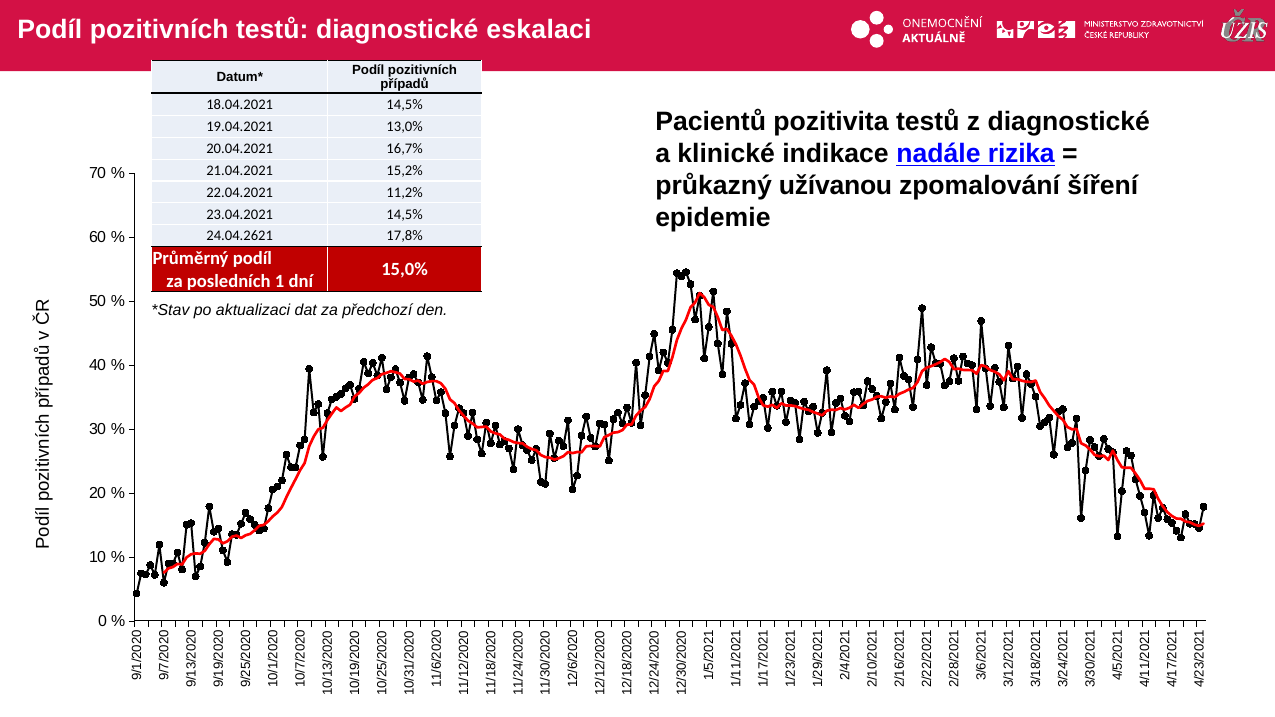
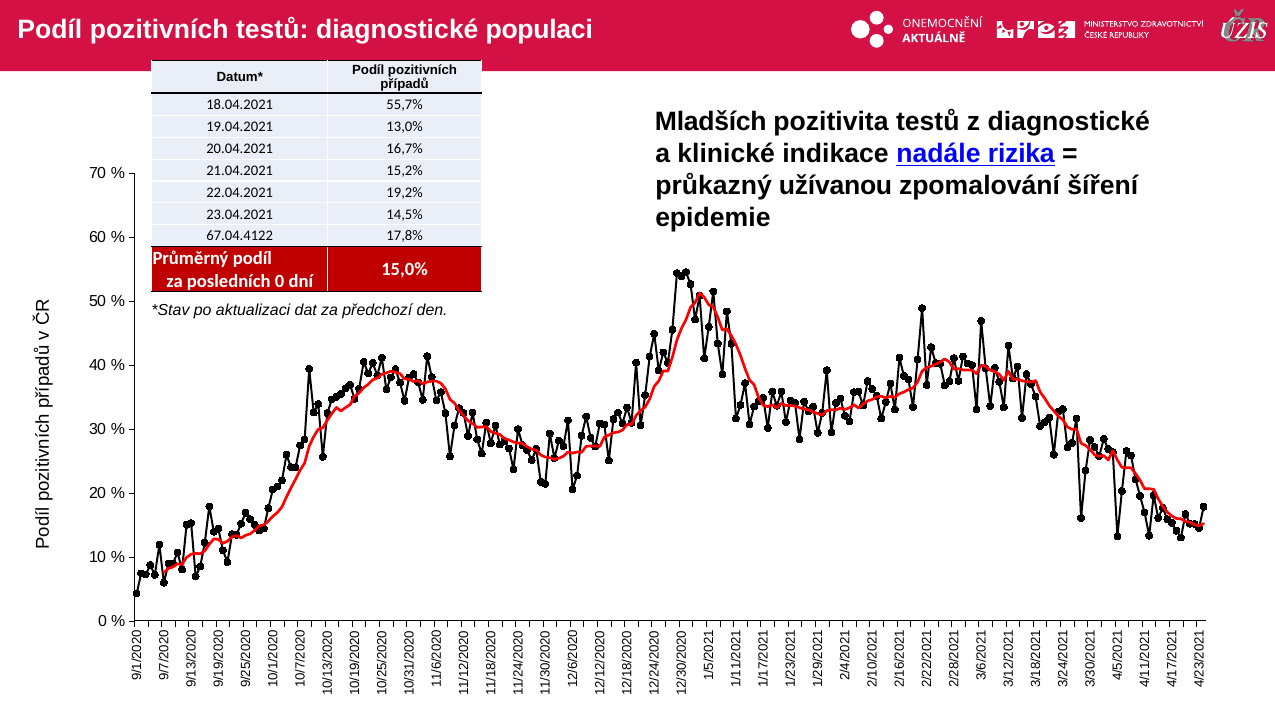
eskalaci: eskalaci -> populaci (539, 30)
18.04.2021 14,5%: 14,5% -> 55,7% (405, 105)
Pacientů: Pacientů -> Mladších (711, 122)
11,2%: 11,2% -> 19,2% (405, 193)
24.04.2621: 24.04.2621 -> 67.04.4122 (240, 236)
posledních 1: 1 -> 0 (280, 281)
